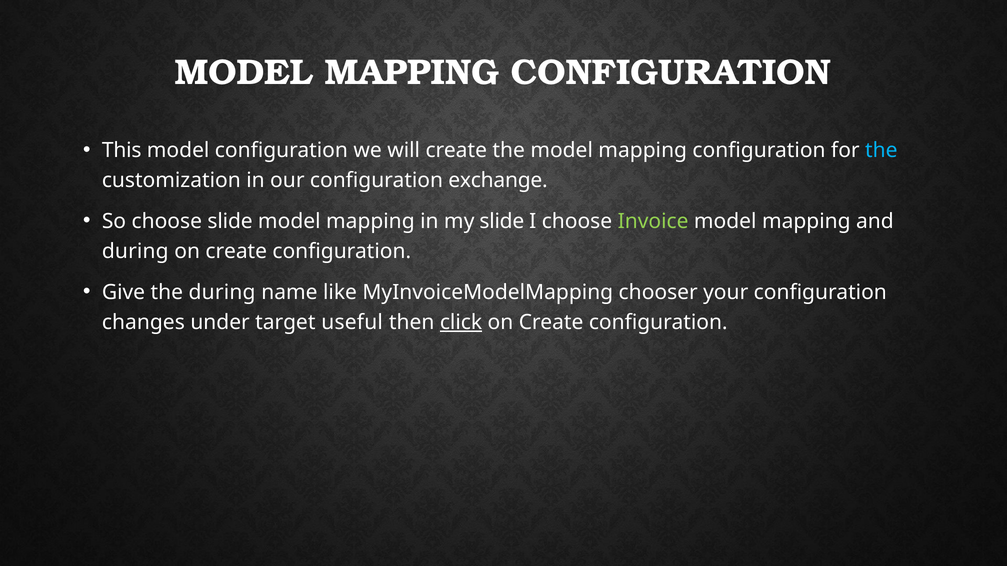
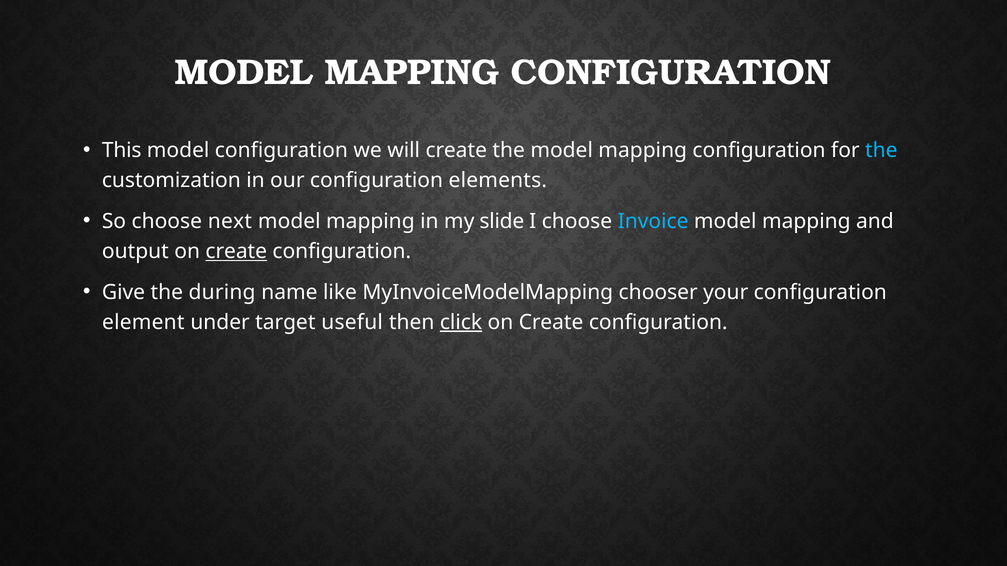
exchange: exchange -> elements (498, 181)
choose slide: slide -> next (230, 221)
Invoice colour: light green -> light blue (653, 221)
during: during -> output (135, 252)
create underline: none -> present (236, 252)
changes: changes -> element (143, 323)
